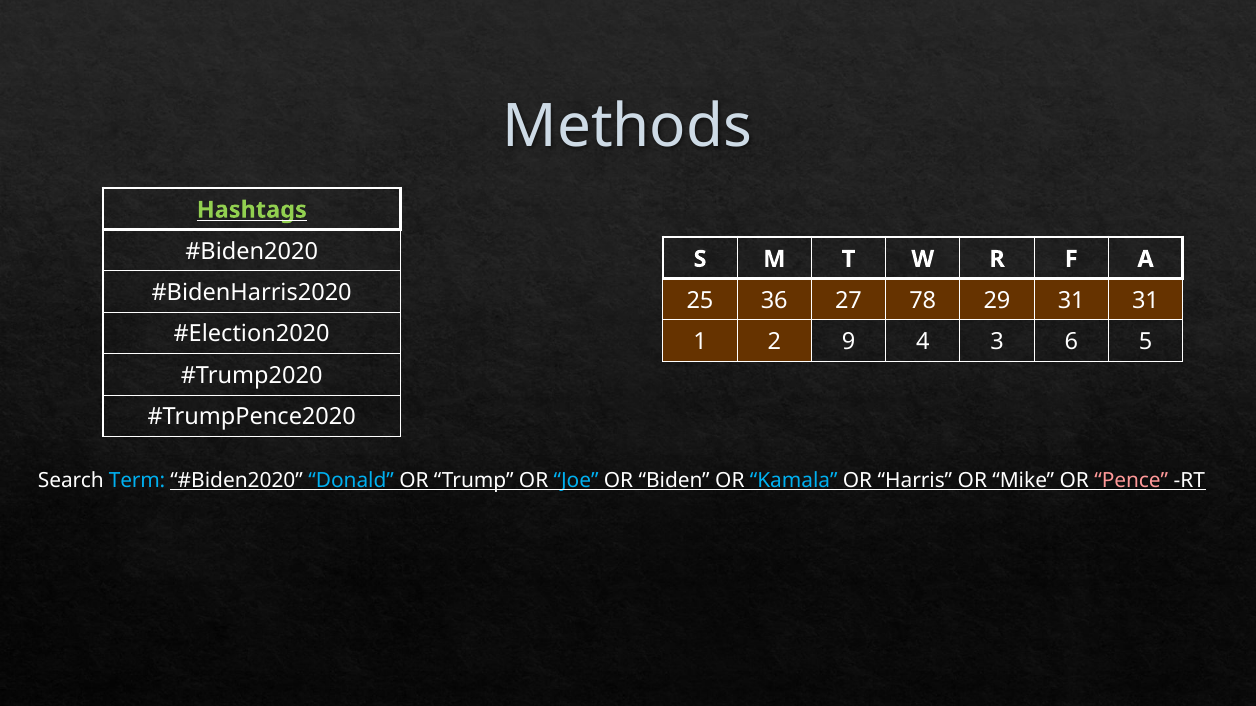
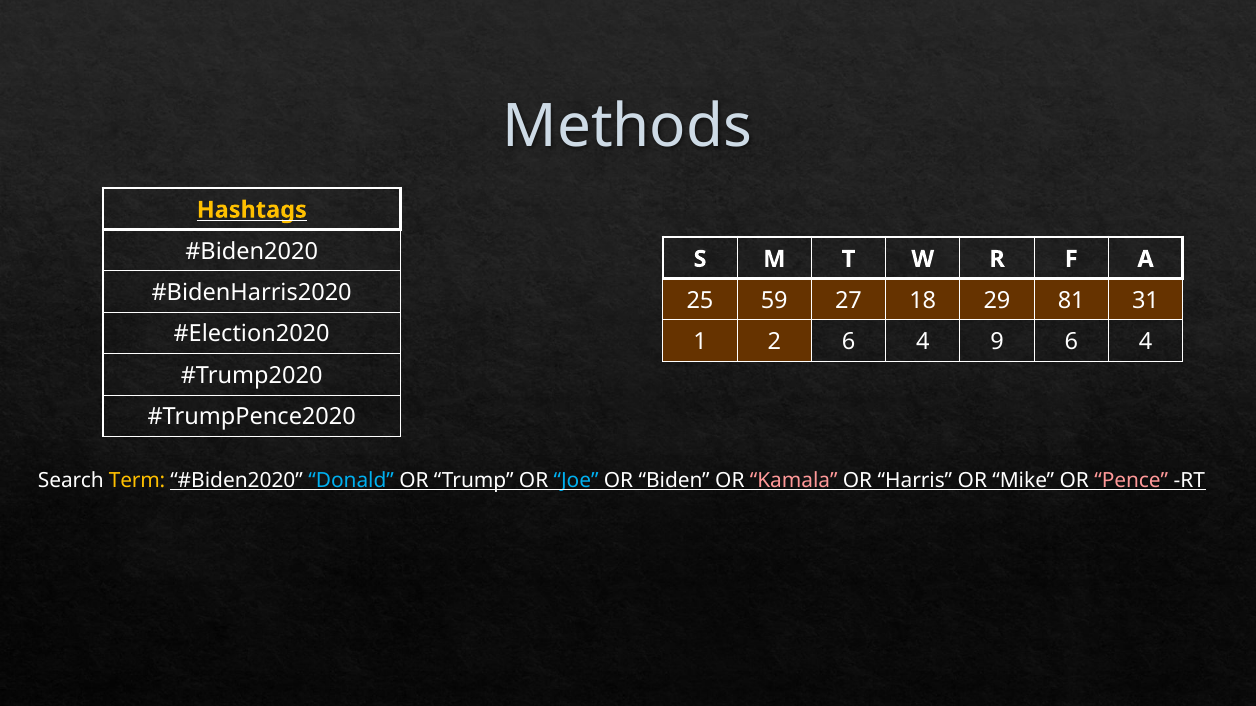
Hashtags colour: light green -> yellow (252, 210)
36: 36 -> 59 (774, 301)
78: 78 -> 18 (923, 301)
29 31: 31 -> 81 (1071, 301)
2 9: 9 -> 6 (849, 342)
3: 3 -> 9 (997, 342)
5: 5 -> 4 (1146, 342)
Term colour: light blue -> yellow (137, 481)
Kamala colour: light blue -> pink (794, 481)
